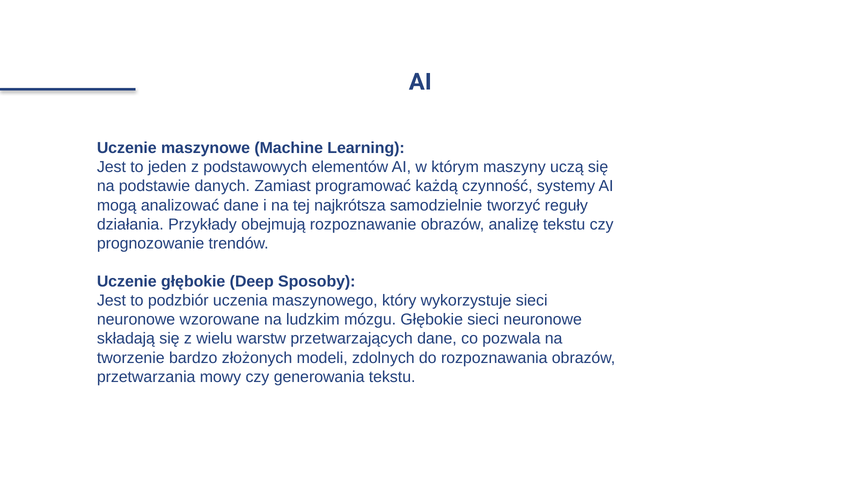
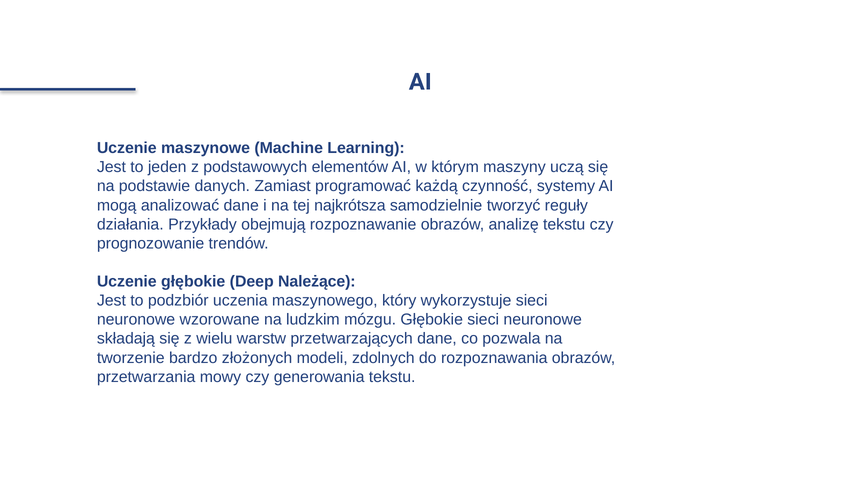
Sposoby: Sposoby -> Należące (317, 282)
